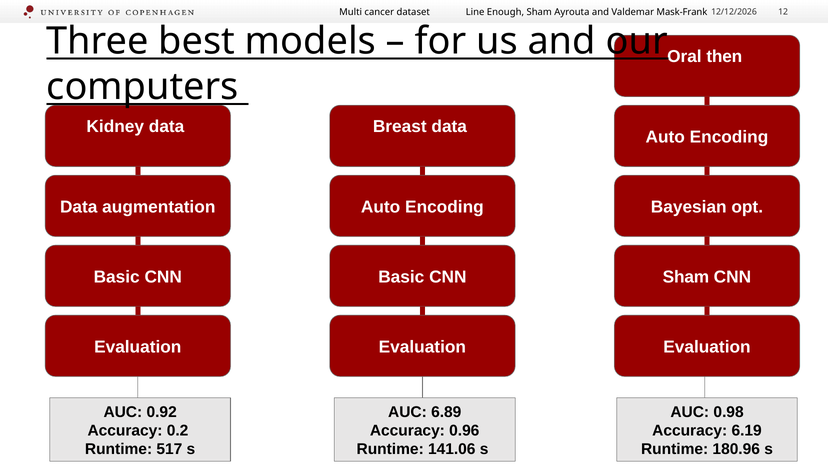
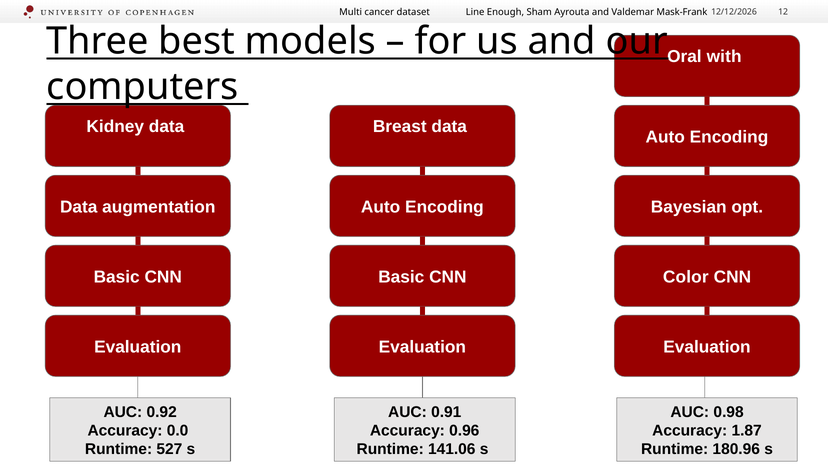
then: then -> with (724, 57)
Sham: Sham -> Color (686, 277)
6.89: 6.89 -> 0.91 (446, 412)
0.2: 0.2 -> 0.0 (178, 430)
6.19: 6.19 -> 1.87 (747, 430)
517: 517 -> 527 (169, 449)
